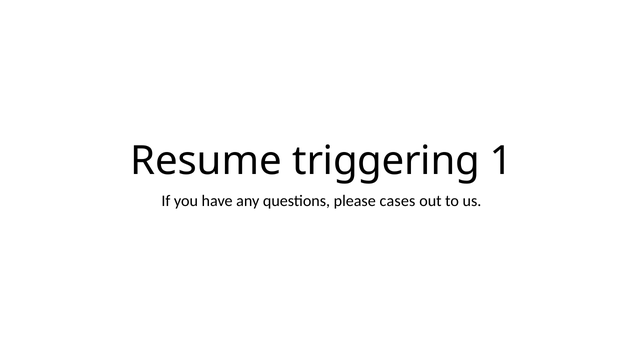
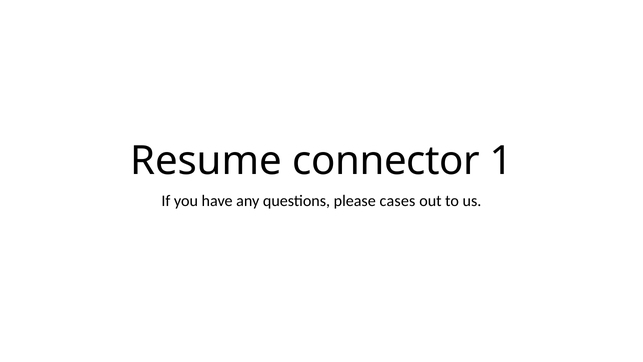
triggering: triggering -> connector (386, 161)
